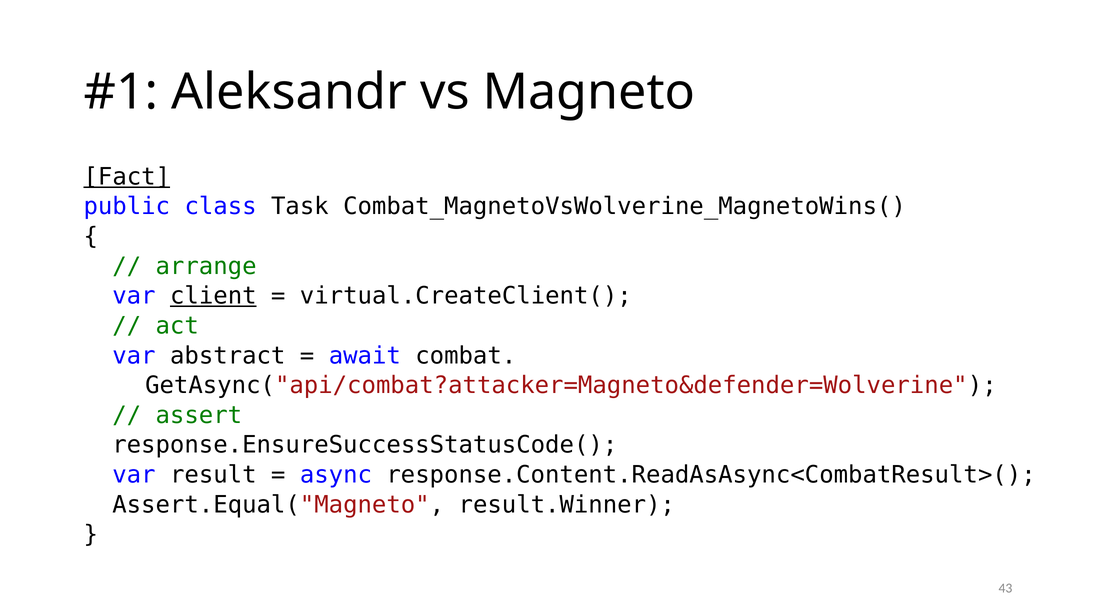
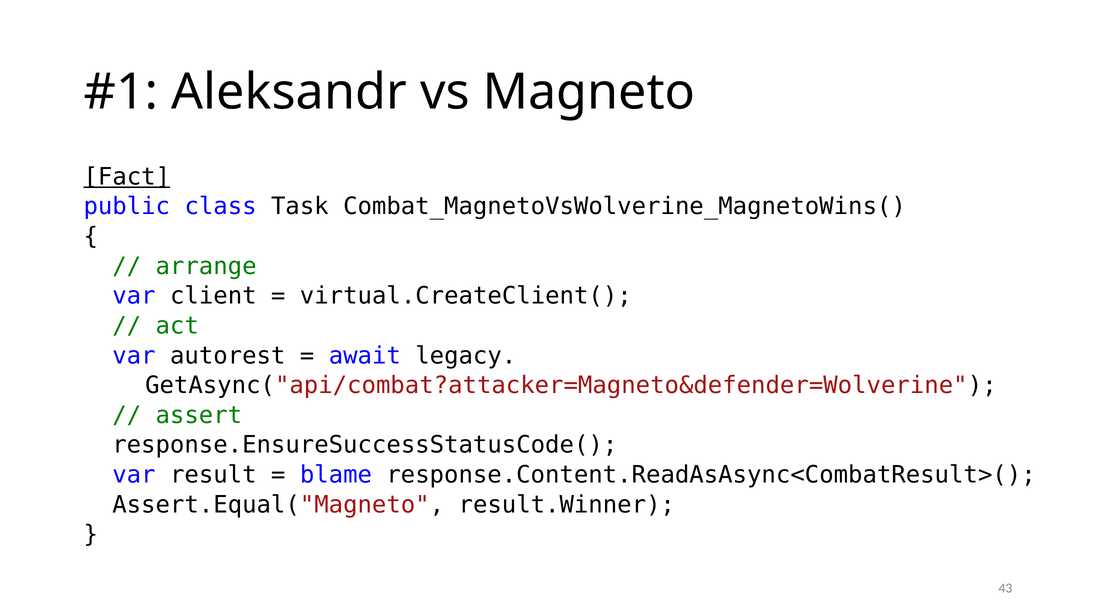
client underline: present -> none (213, 296)
abstract: abstract -> autorest (228, 356)
combat: combat -> legacy (466, 356)
async: async -> blame (336, 475)
